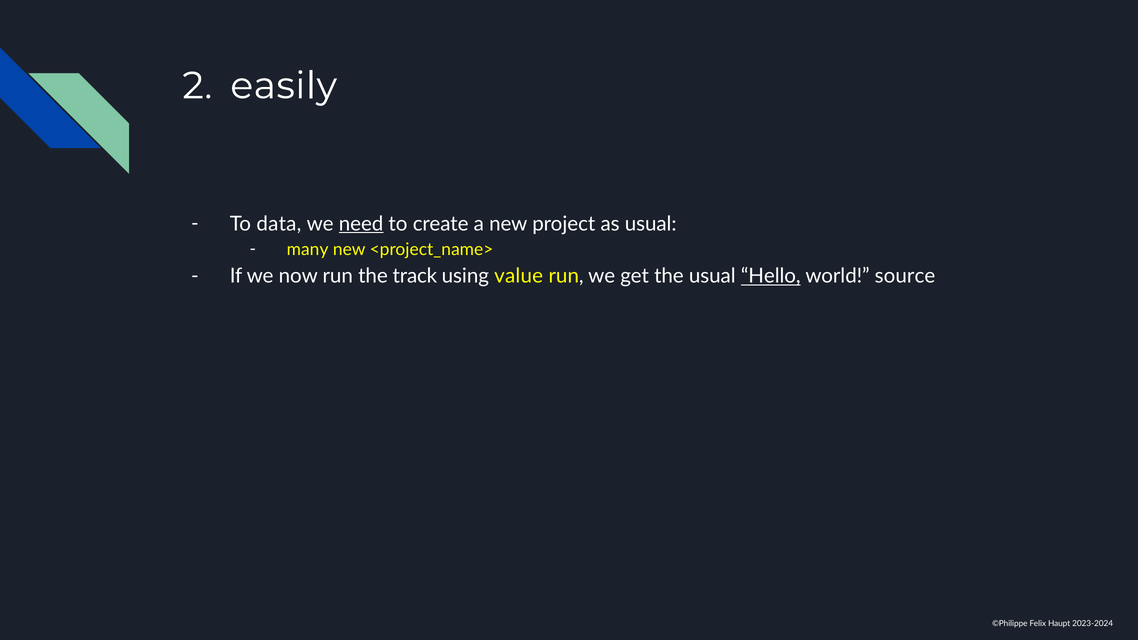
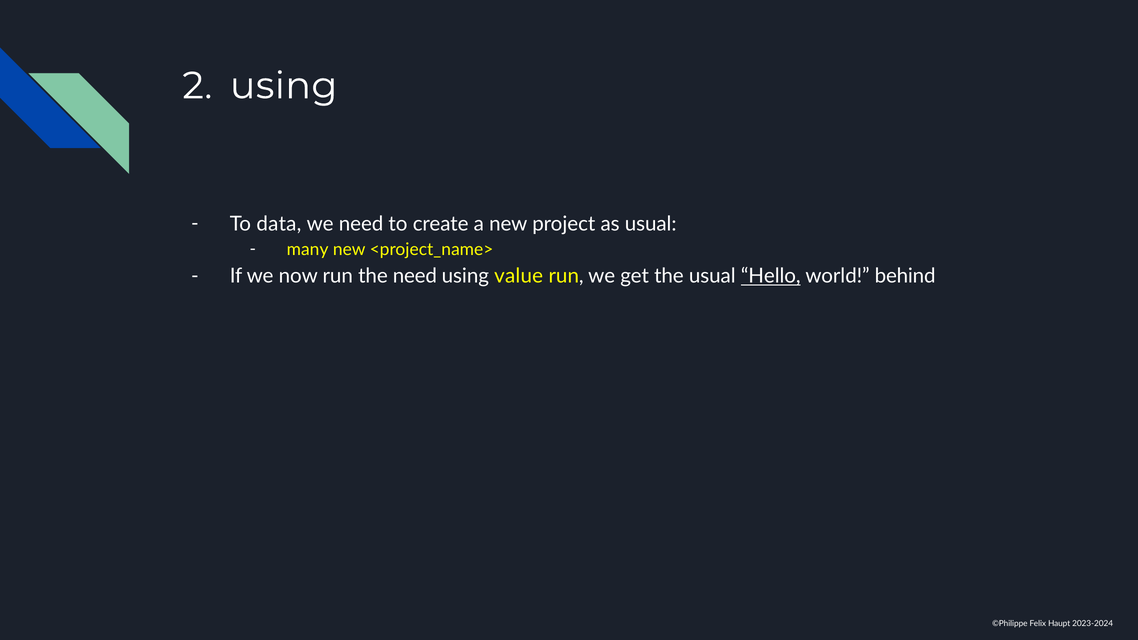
easily: easily -> using (284, 86)
need underline: present -> none (361, 224)
the track: track -> need (415, 276)
source: source -> behind (905, 276)
